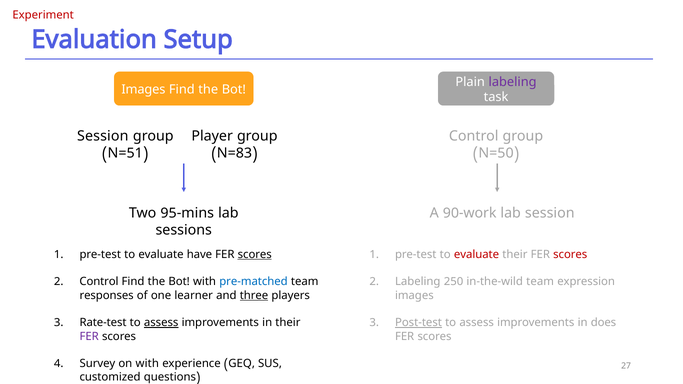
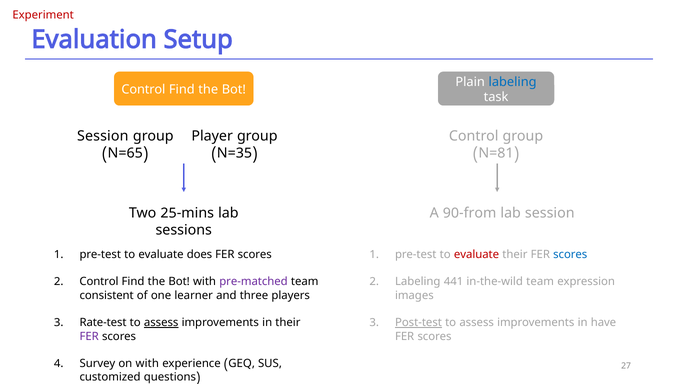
labeling colour: purple -> blue (513, 82)
Images: Images -> Control (143, 90)
N=51: N=51 -> N=65 (125, 153)
N=83: N=83 -> N=35 (234, 153)
N=50: N=50 -> N=81 (496, 153)
95-mins: 95-mins -> 25-mins (187, 213)
90-work: 90-work -> 90-from (470, 213)
have: have -> does (199, 255)
scores underline: present -> none (255, 255)
scores colour: red -> blue (570, 255)
pre-matched colour: blue -> purple (253, 282)
250: 250 -> 441 (454, 282)
responses: responses -> consistent (107, 295)
three underline: present -> none (254, 295)
does: does -> have (603, 323)
